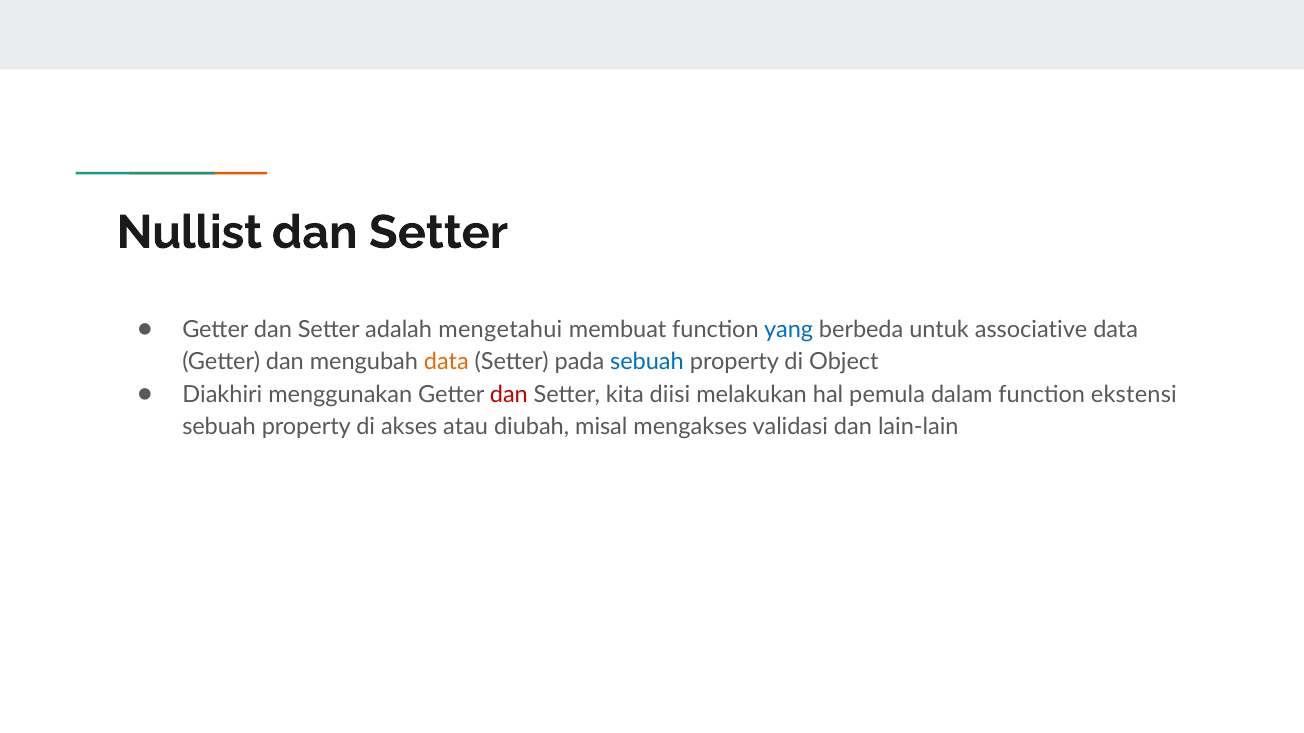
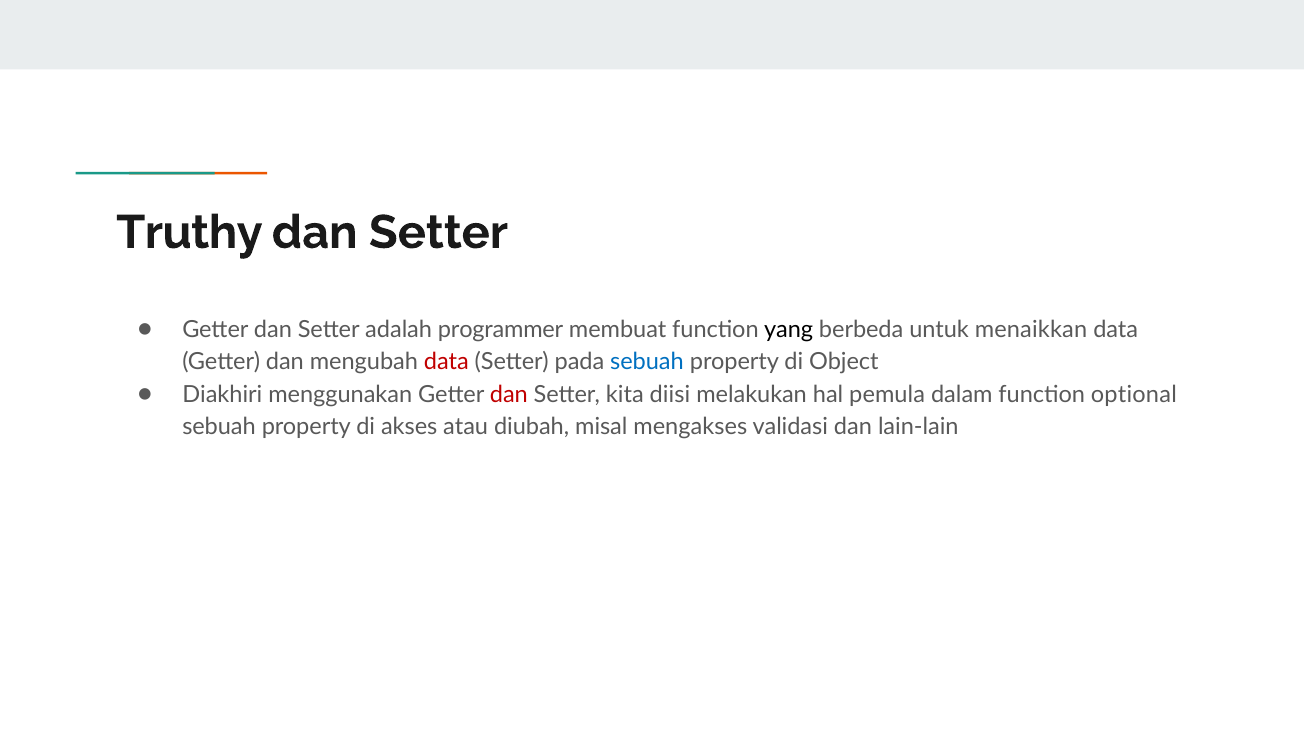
Nullist: Nullist -> Truthy (189, 233)
mengetahui: mengetahui -> programmer (501, 330)
yang colour: blue -> black (789, 330)
associative: associative -> menaikkan (1031, 330)
data colour: orange -> red (446, 362)
ekstensi: ekstensi -> optional (1134, 395)
